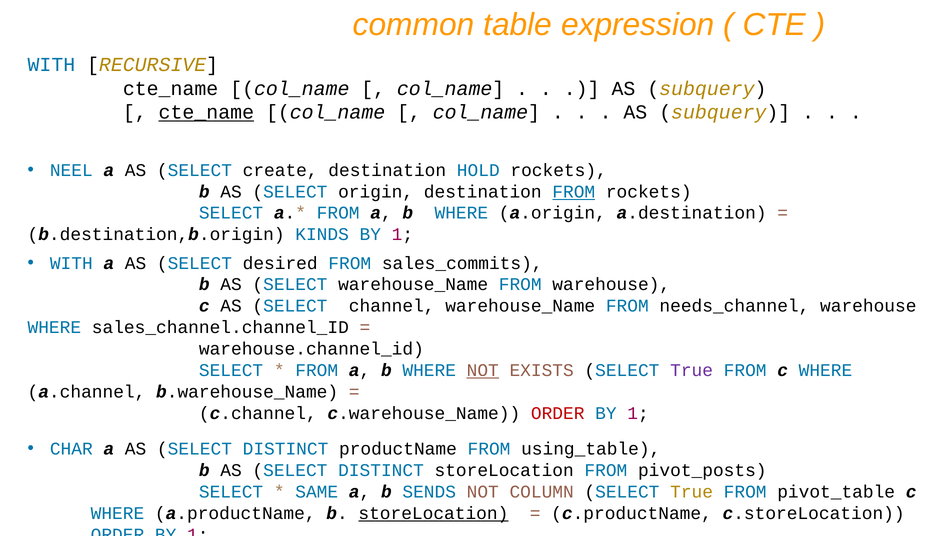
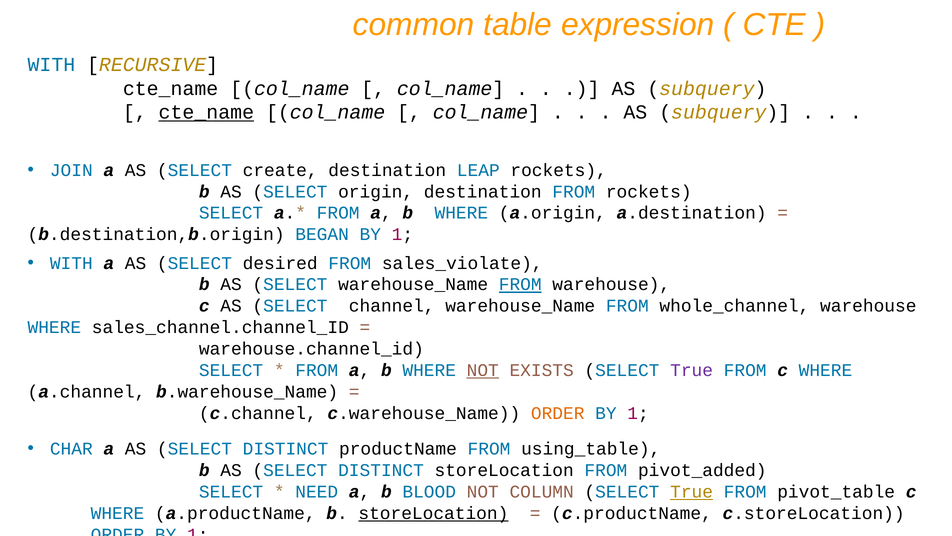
NEEL: NEEL -> JOIN (71, 170)
HOLD: HOLD -> LEAP (478, 170)
FROM underline: present -> none (574, 191)
KINDS: KINDS -> BEGAN (322, 234)
sales_commits: sales_commits -> sales_violate (462, 263)
FROM underline: none -> present (520, 284)
needs_channel: needs_channel -> whole_channel (734, 306)
ORDER colour: red -> orange (558, 413)
pivot_posts: pivot_posts -> pivot_added (702, 470)
SAME: SAME -> NEED (317, 491)
SENDS: SENDS -> BLOOD (429, 491)
True underline: none -> present (692, 491)
